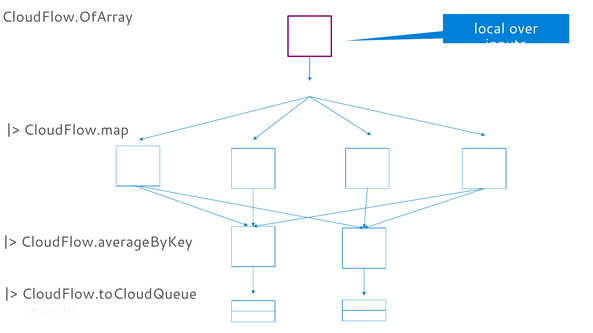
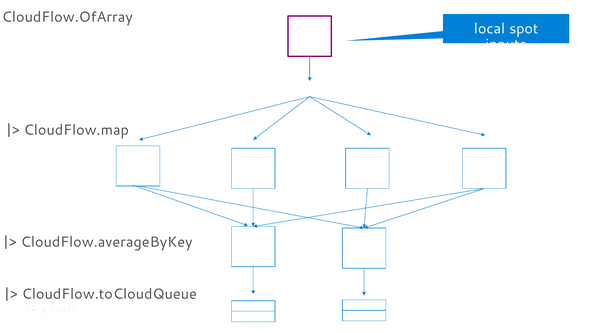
over: over -> spot (524, 29)
